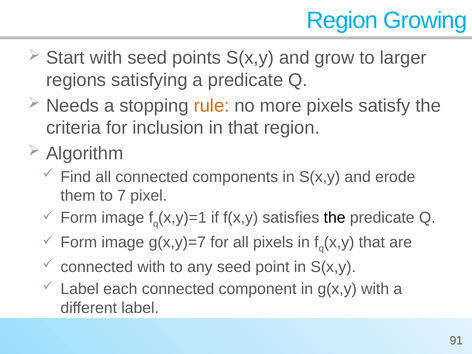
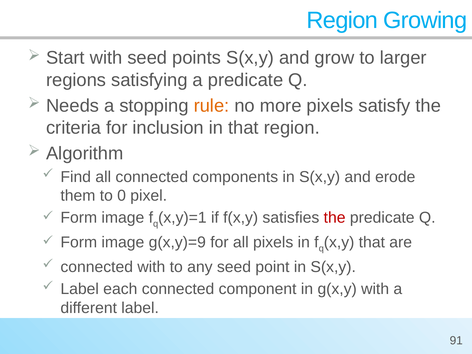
7: 7 -> 0 (122, 196)
the colour: black -> red (335, 218)
g(x,y)=7: g(x,y)=7 -> g(x,y)=9 (177, 242)
